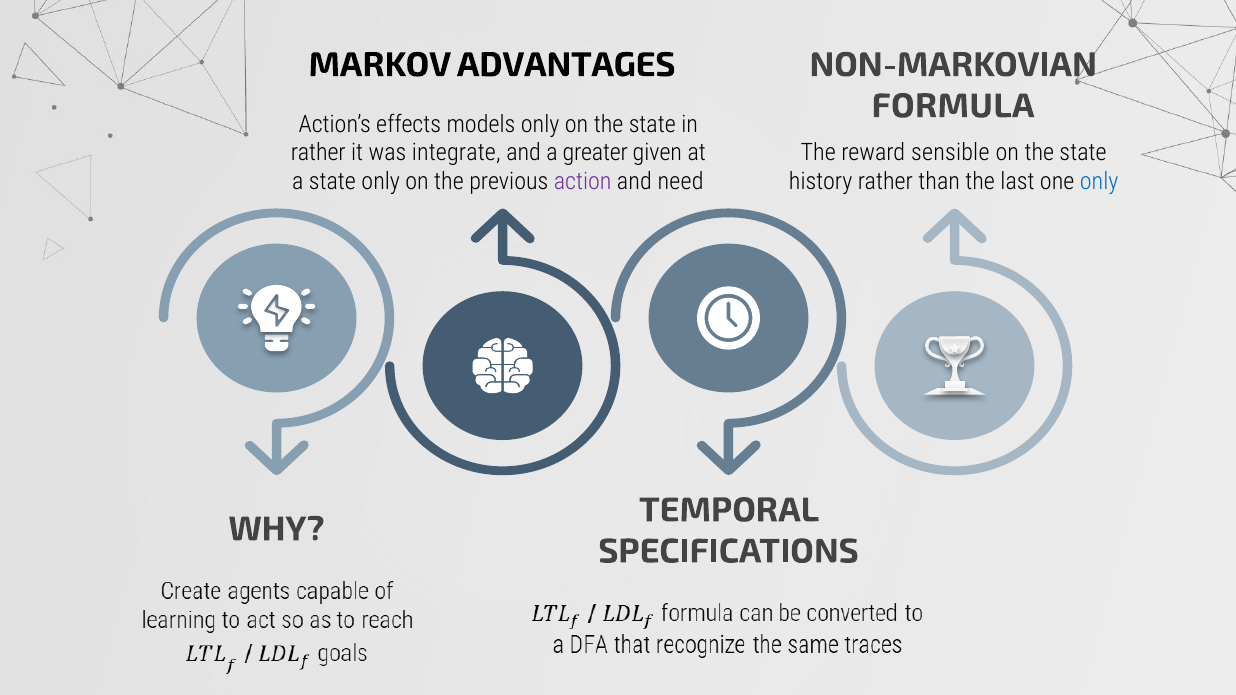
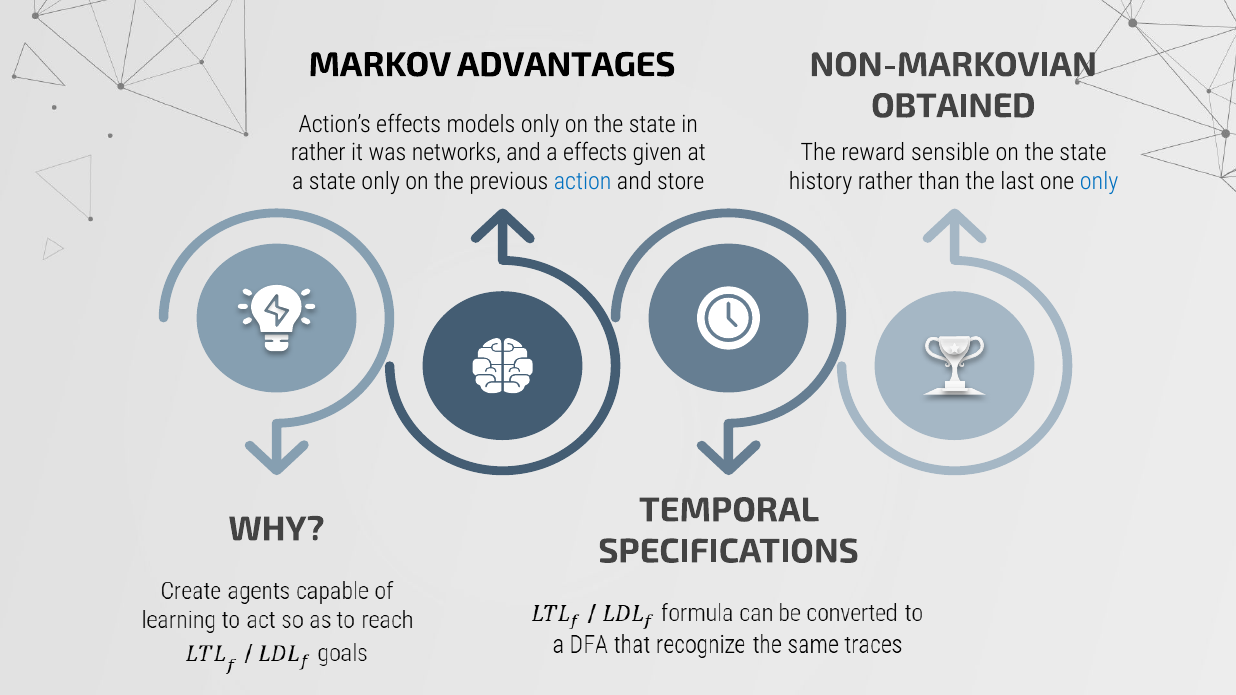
FORMULA: FORMULA -> OBTAINED (953, 106)
integrate: integrate -> networks (456, 153)
a greater: greater -> effects (595, 153)
action colour: purple -> blue (583, 182)
need: need -> store (681, 182)
